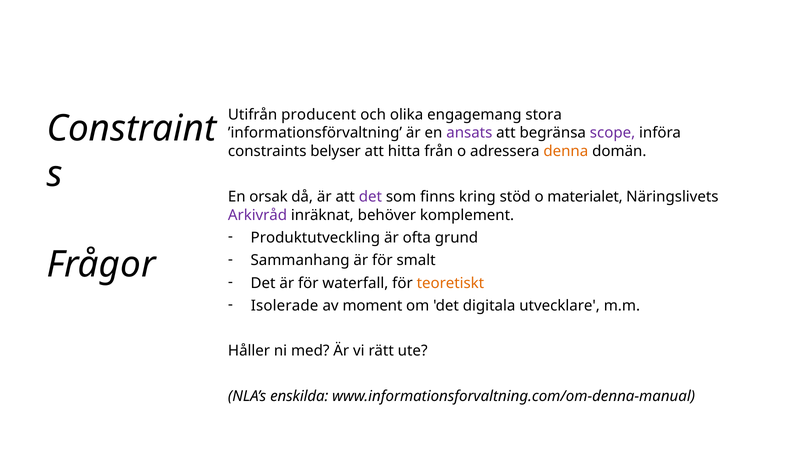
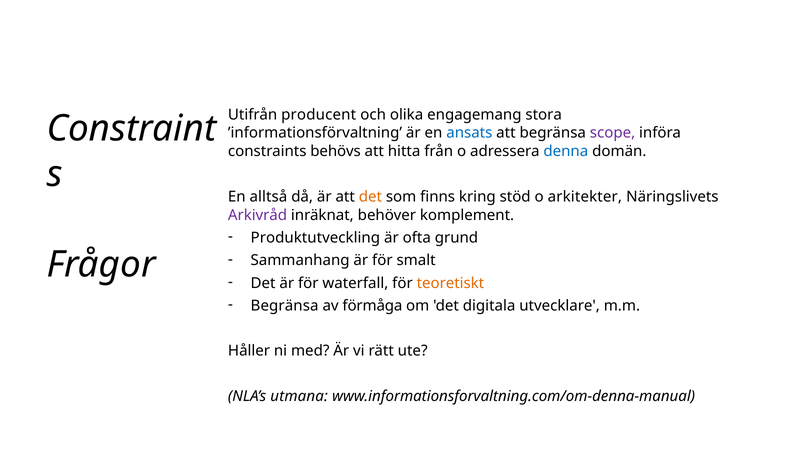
ansats colour: purple -> blue (469, 133)
belyser: belyser -> behövs (336, 152)
denna colour: orange -> blue (566, 152)
orsak: orsak -> alltså (268, 197)
det colour: purple -> orange (370, 197)
materialet: materialet -> arkitekter (585, 197)
Isolerade: Isolerade -> Begränsa (285, 306)
moment: moment -> förmåga (372, 306)
enskilda: enskilda -> utmana (299, 396)
